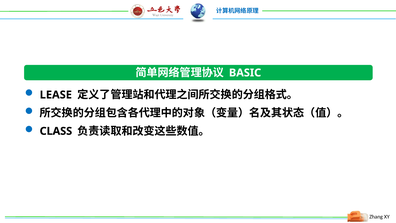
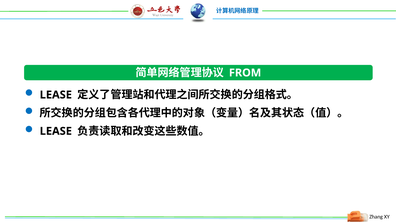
BASIC: BASIC -> FROM (245, 73)
CLASS: CLASS -> LEASE (56, 131)
